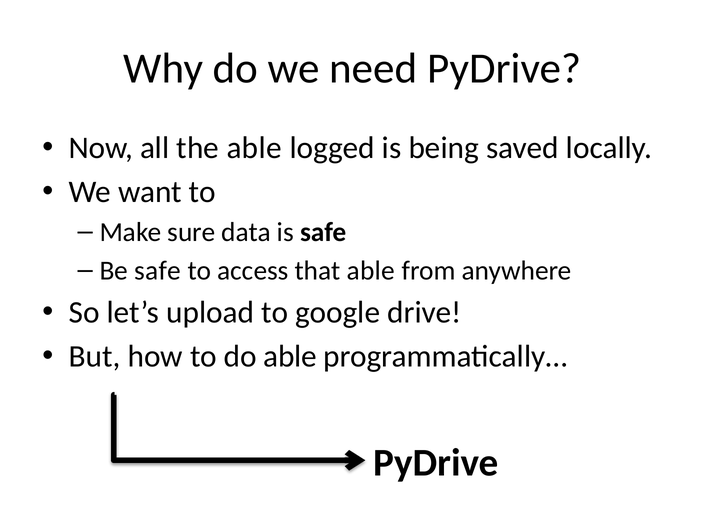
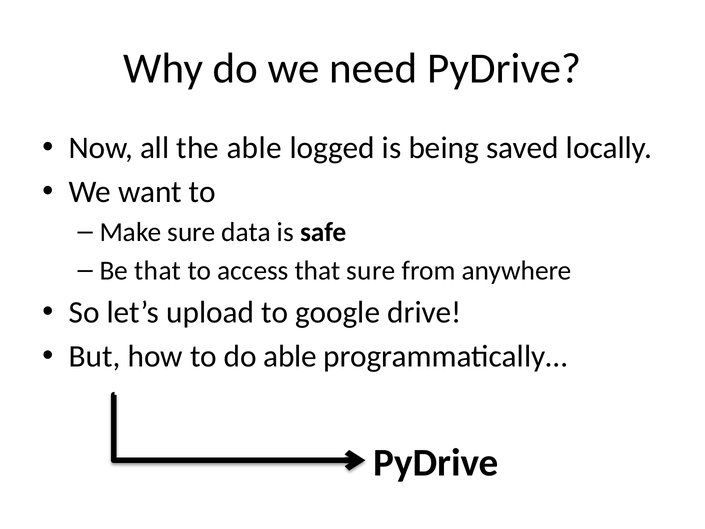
Be safe: safe -> that (158, 271)
that able: able -> sure (371, 271)
